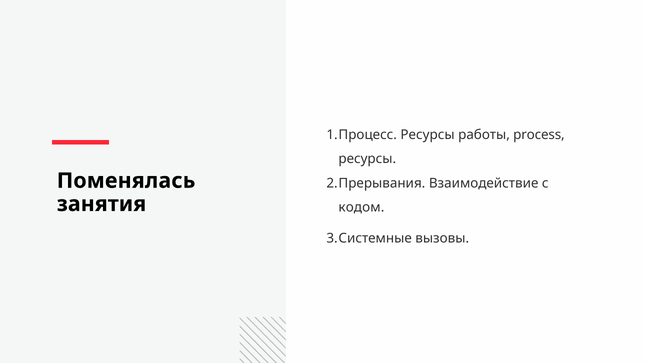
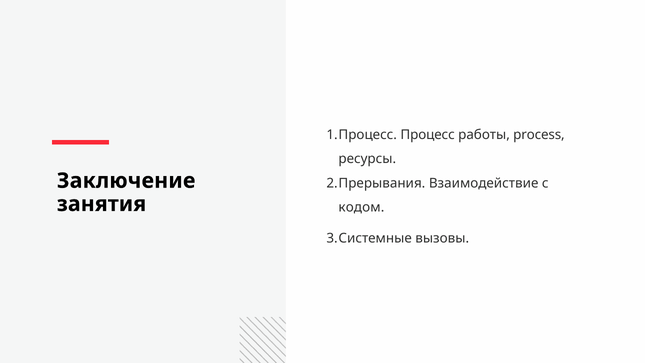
Ресурсы: Ресурсы -> Процесс (428, 135)
Поменялась: Поменялась -> Заключение (126, 181)
